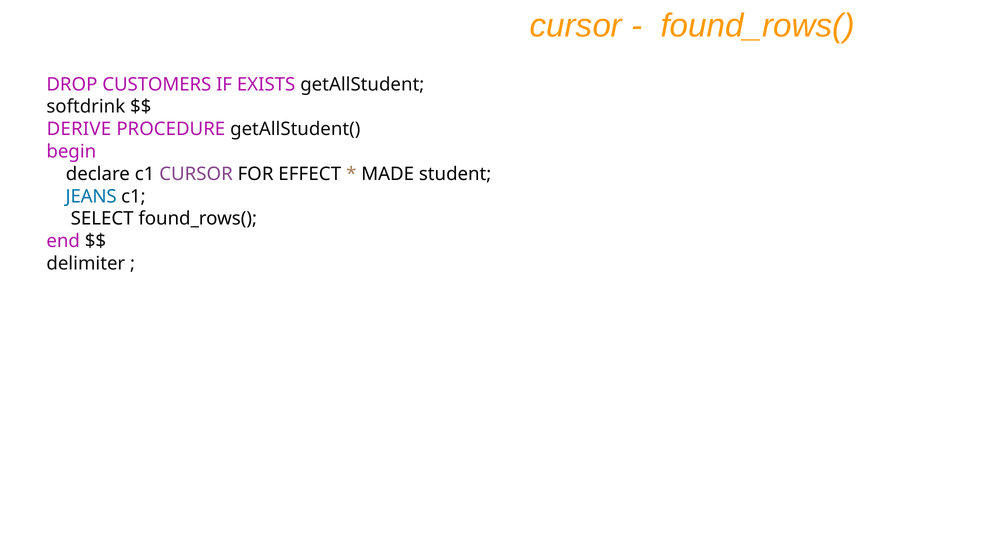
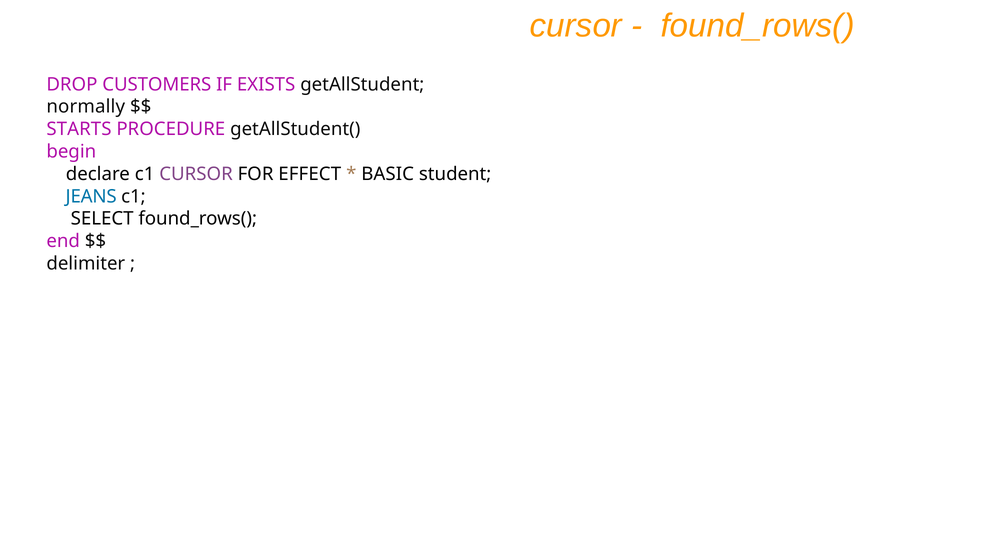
softdrink: softdrink -> normally (86, 107)
DERIVE: DERIVE -> STARTS (79, 129)
MADE: MADE -> BASIC (388, 174)
